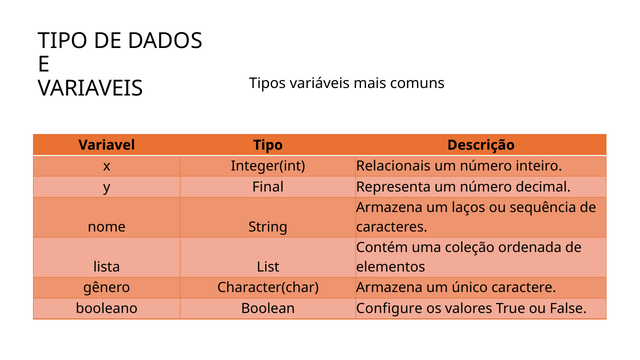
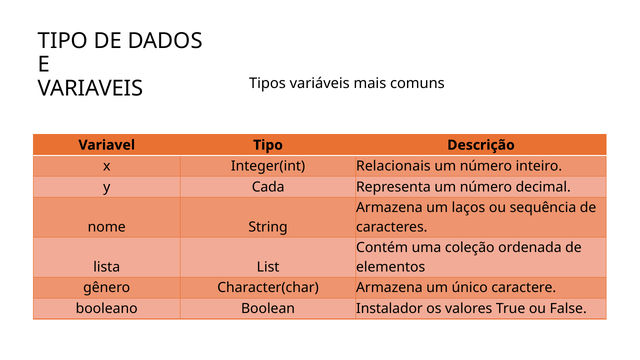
Final: Final -> Cada (268, 187)
Configure: Configure -> Instalador (389, 309)
